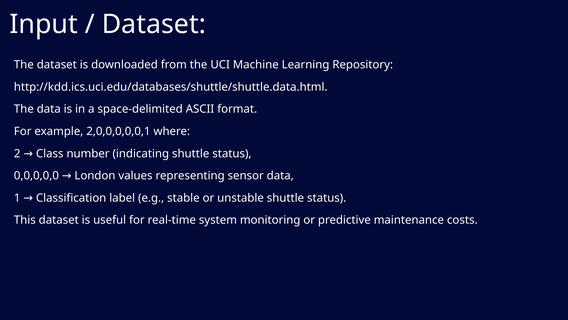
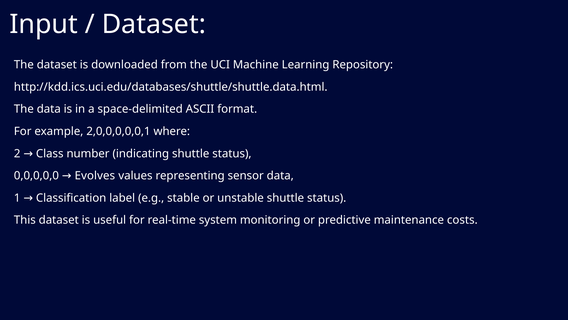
London: London -> Evolves (95, 176)
